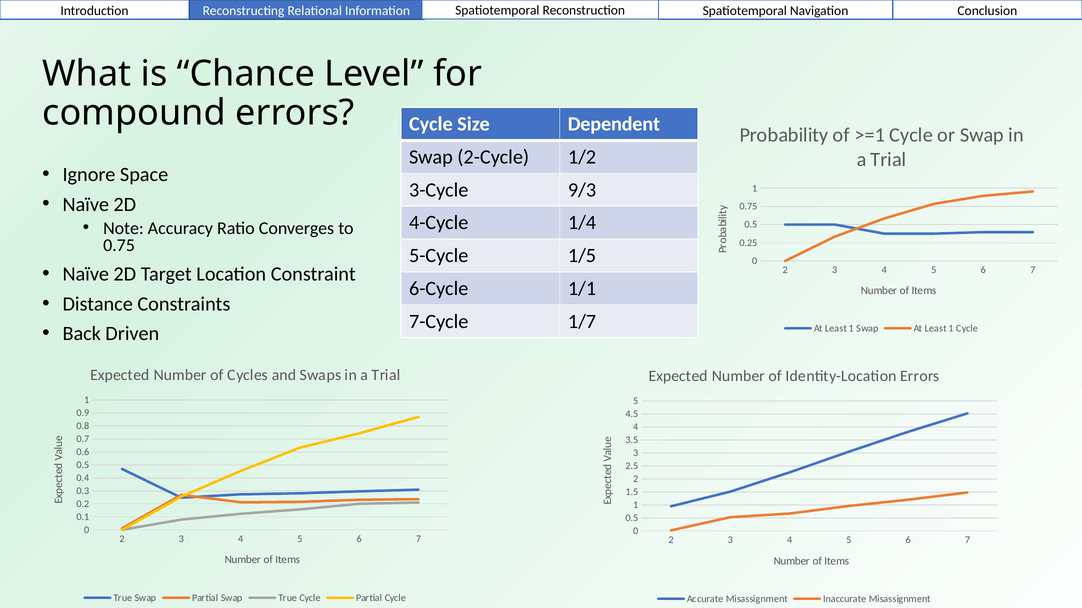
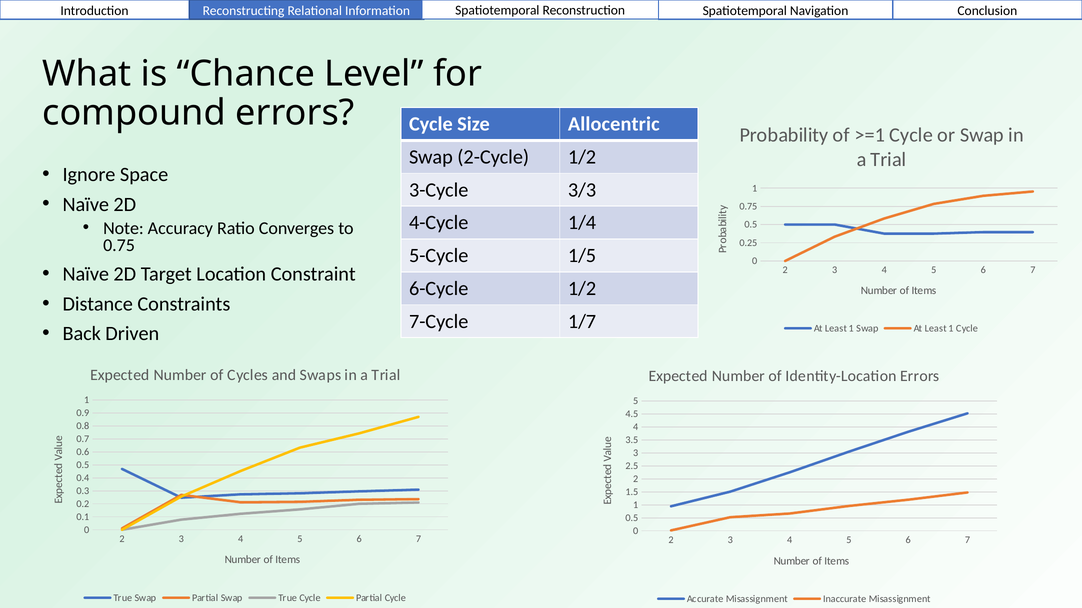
Dependent: Dependent -> Allocentric (614, 124)
9/3: 9/3 -> 3/3 (582, 190)
6-Cycle 1/1: 1/1 -> 1/2 (582, 289)
